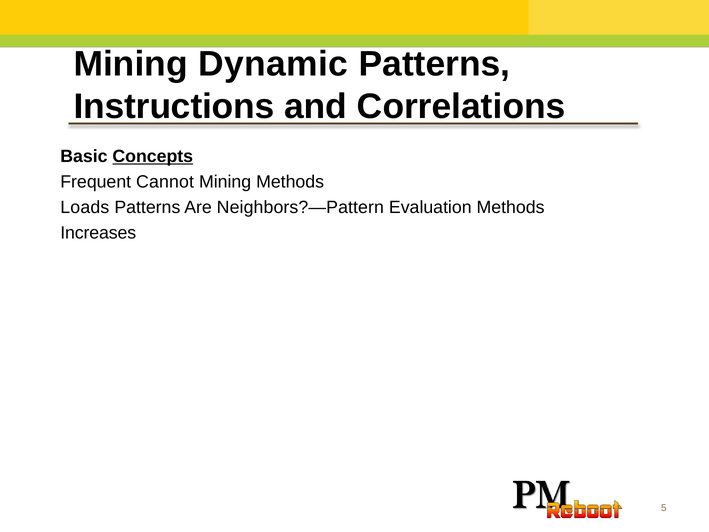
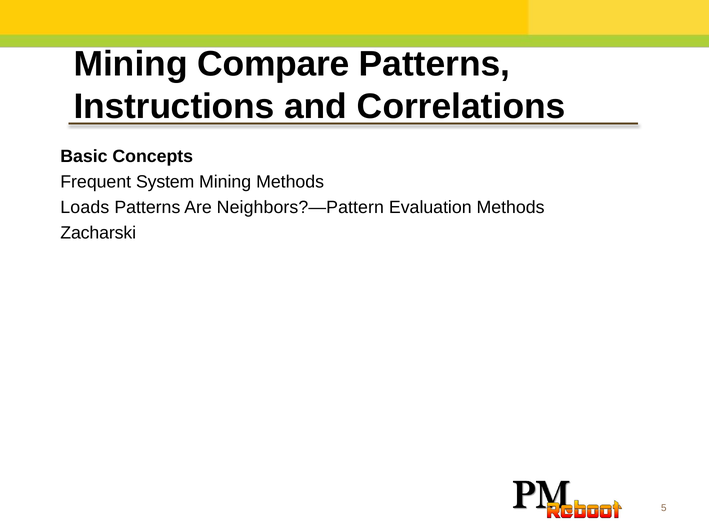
Dynamic: Dynamic -> Compare (273, 64)
Concepts underline: present -> none (153, 156)
Cannot: Cannot -> System (165, 182)
Increases: Increases -> Zacharski (98, 233)
